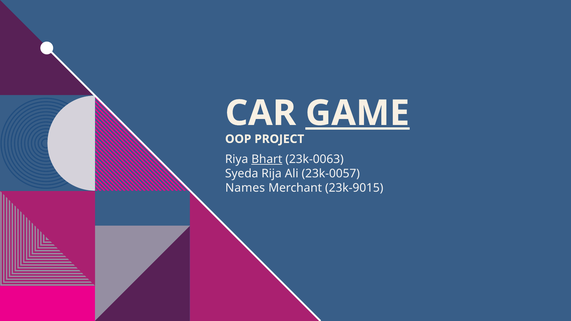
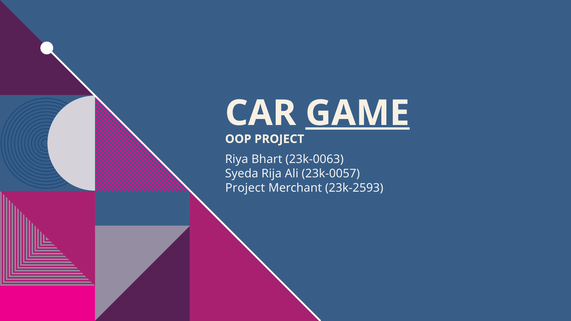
Bhart underline: present -> none (267, 159)
Names: Names -> Project (245, 188)
23k-9015: 23k-9015 -> 23k-2593 (354, 188)
